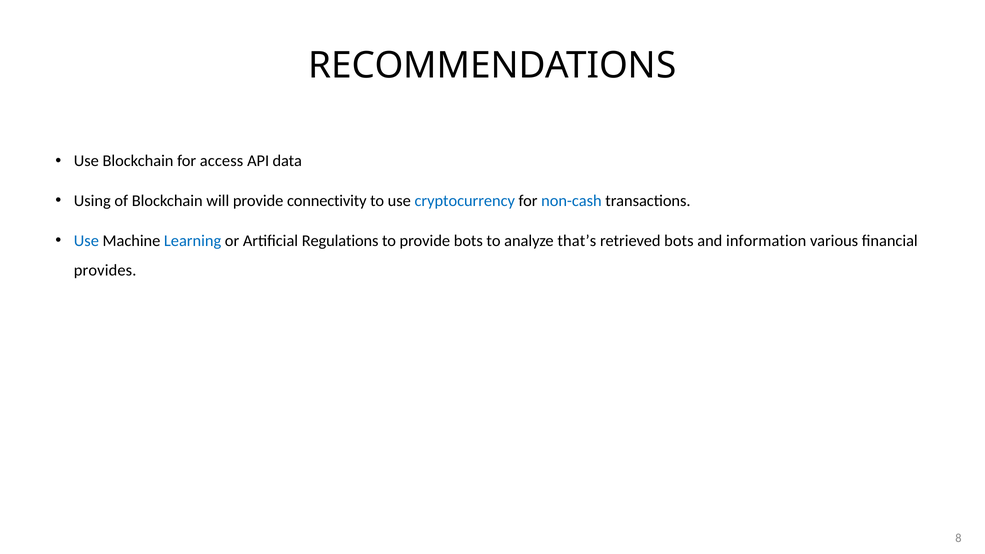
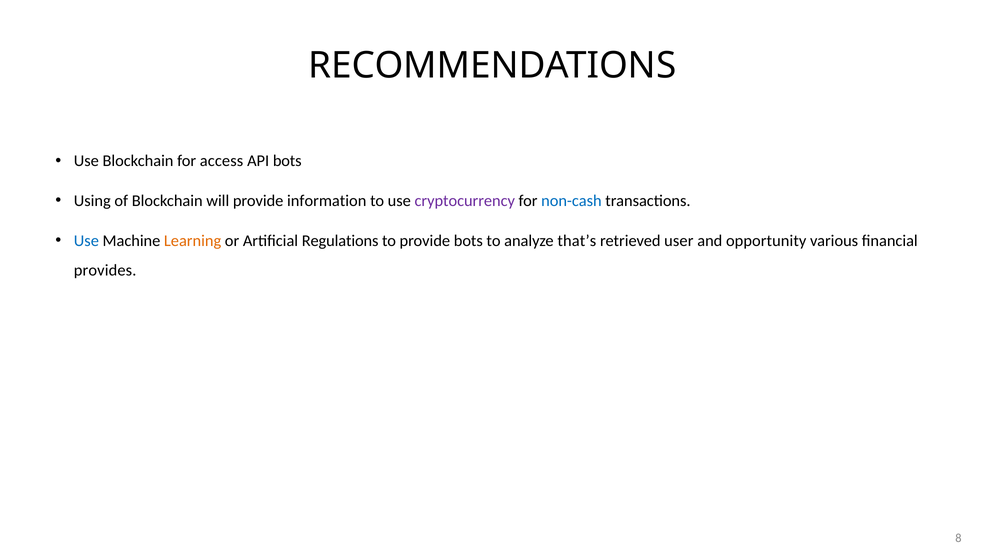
API data: data -> bots (287, 161)
connectivity: connectivity -> information (327, 201)
cryptocurrency colour: blue -> purple (465, 201)
Learning colour: blue -> orange (193, 241)
retrieved bots: bots -> user (679, 241)
information: information -> opportunity (766, 241)
